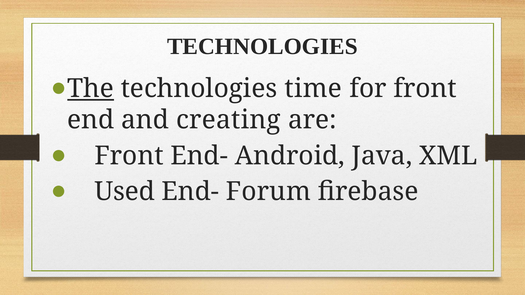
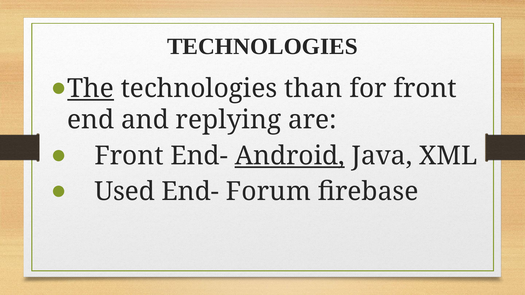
time: time -> than (313, 89)
creating: creating -> replying (228, 120)
Android underline: none -> present (290, 156)
